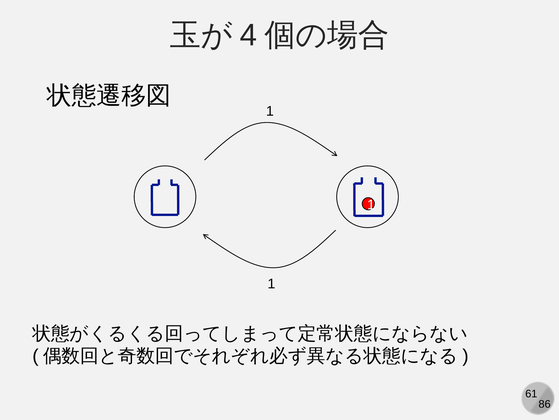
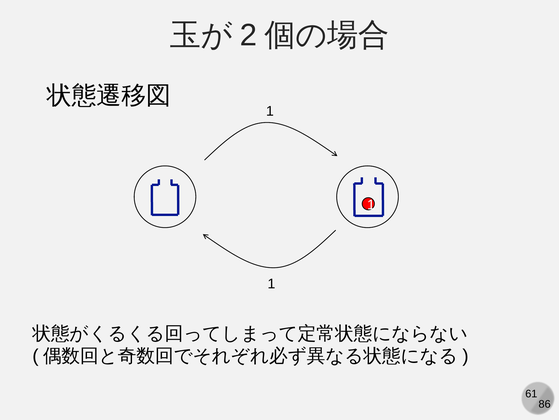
4: 4 -> 2 (248, 35)
